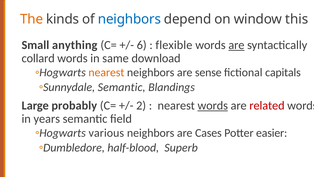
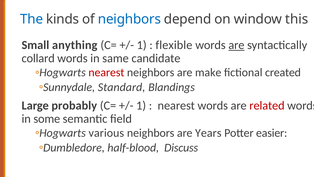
The colour: orange -> blue (32, 19)
6: 6 -> 1 (142, 45)
download: download -> candidate (156, 58)
nearest colour: orange -> red (106, 72)
sense: sense -> make (208, 72)
capitals: capitals -> created (283, 72)
Semantic: Semantic -> Standard (122, 87)
2: 2 -> 1 (141, 105)
words underline: present -> none (213, 105)
years: years -> some (47, 118)
Cases: Cases -> Years (208, 133)
Superb: Superb -> Discuss (181, 147)
